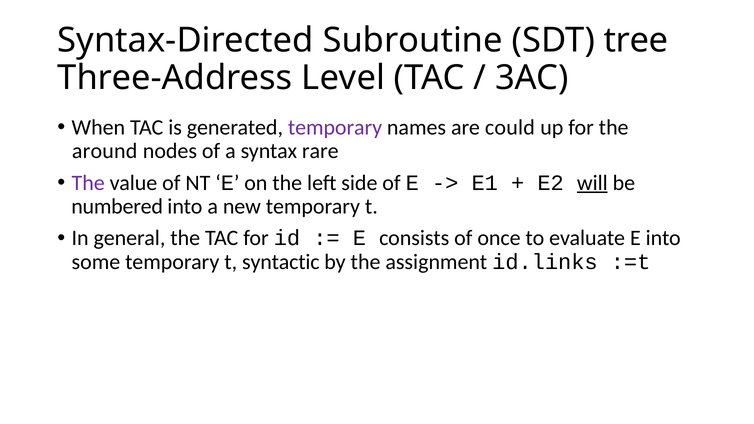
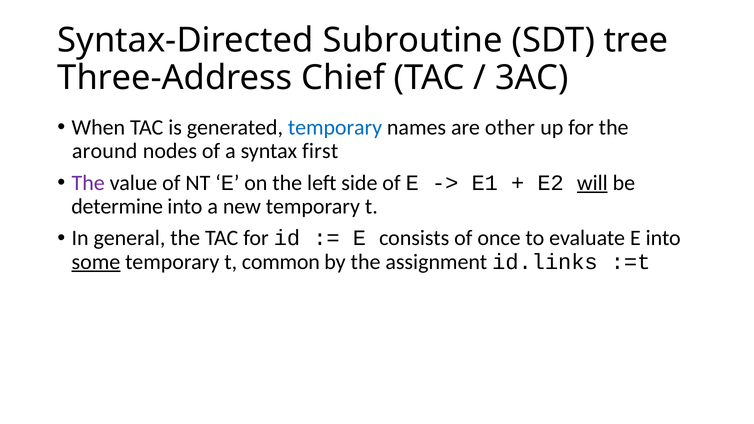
Level: Level -> Chief (343, 78)
temporary colour: purple -> blue (335, 127)
could: could -> other (510, 127)
rare: rare -> first (320, 151)
numbered: numbered -> determine (117, 207)
some underline: none -> present (96, 262)
syntactic: syntactic -> common (281, 262)
